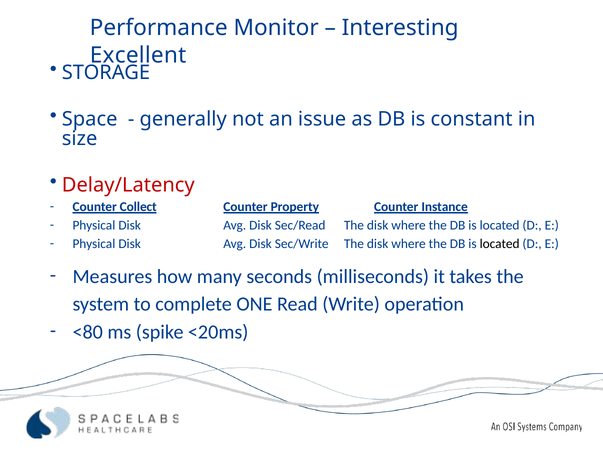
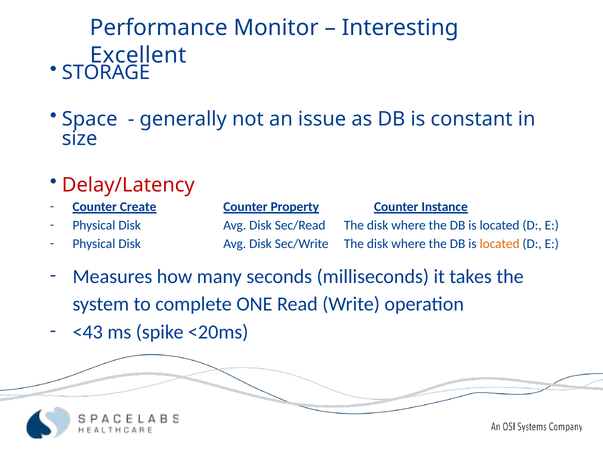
Collect: Collect -> Create (138, 207)
located colour: black -> orange (500, 244)
<80: <80 -> <43 (88, 332)
